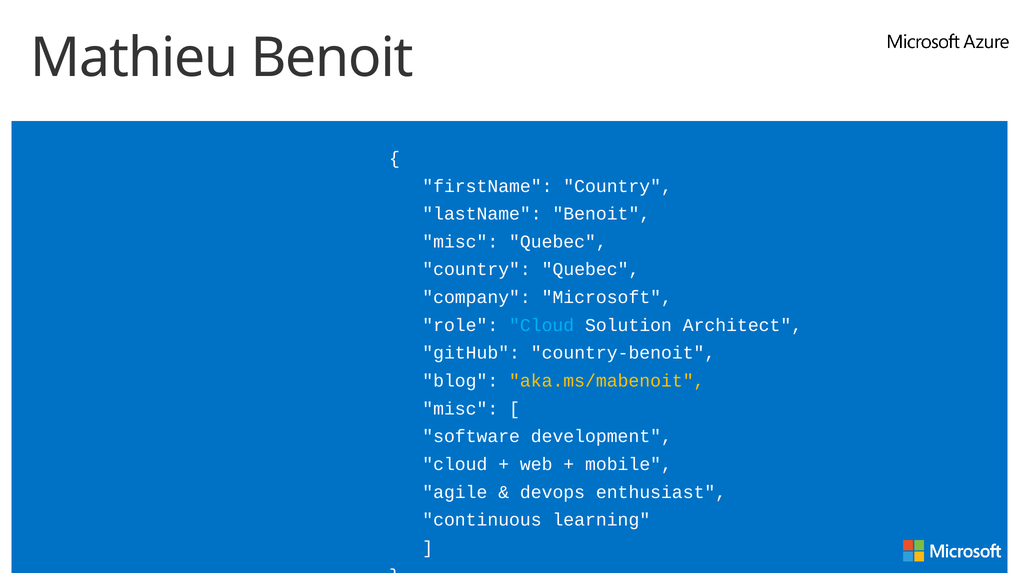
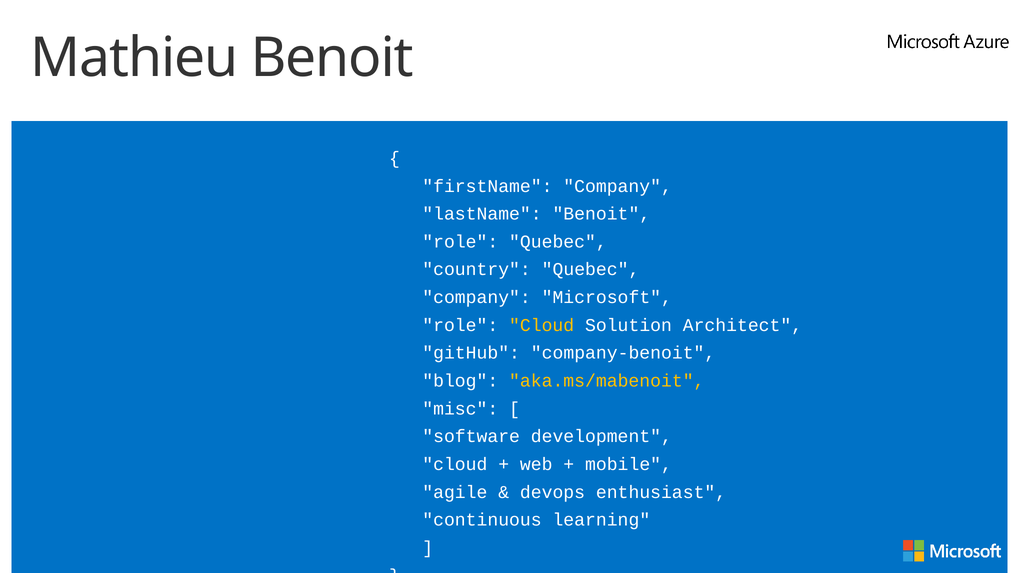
firstName Country: Country -> Company (618, 186)
misc: misc -> role (460, 242)
Cloud colour: light blue -> yellow (542, 325)
country-benoit: country-benoit -> company-benoit (623, 353)
